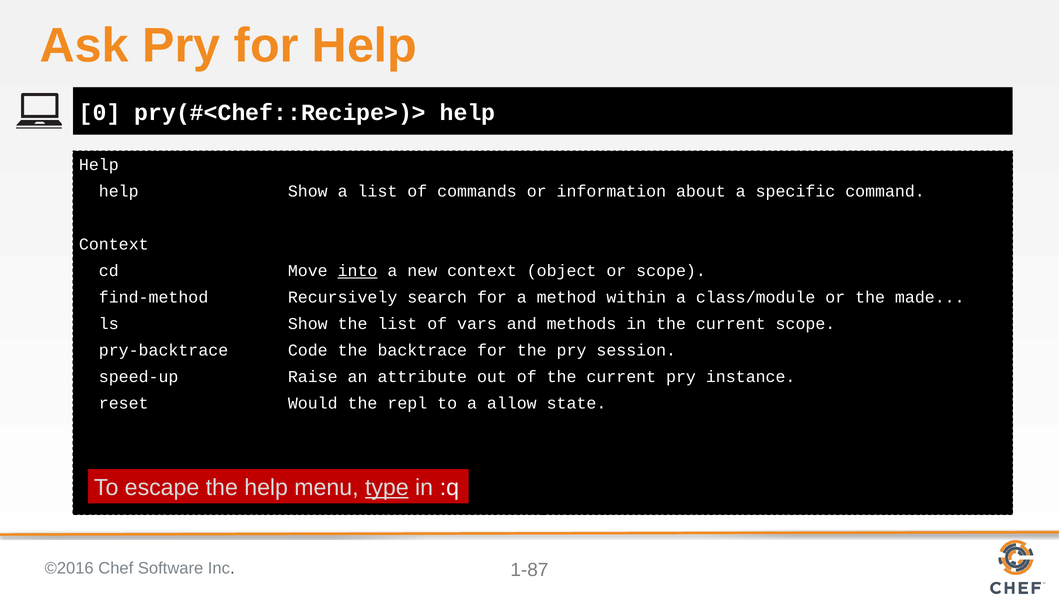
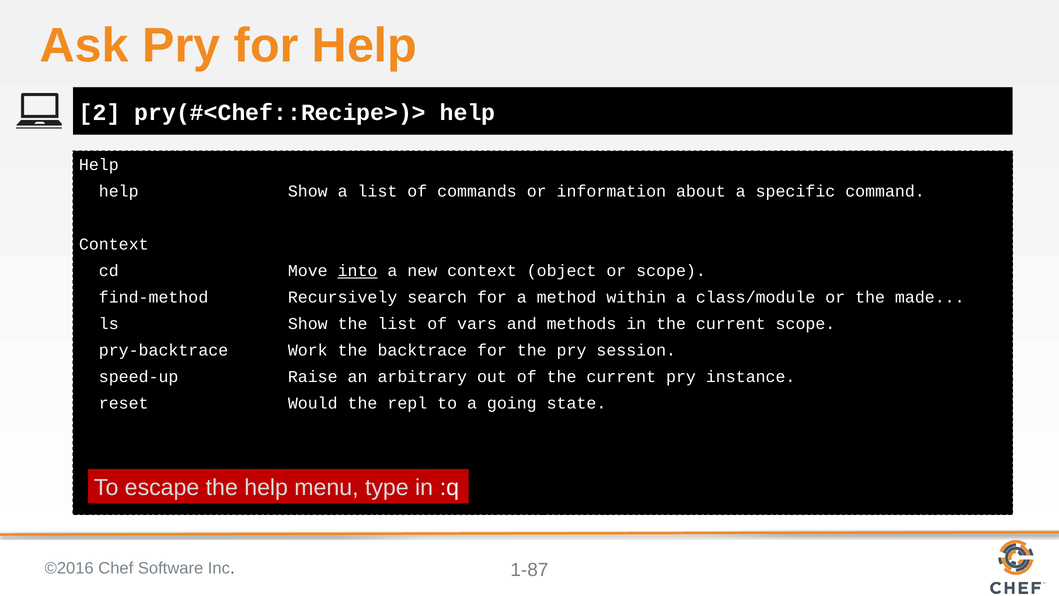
0: 0 -> 2 (100, 112)
Code: Code -> Work (308, 350)
attribute: attribute -> arbitrary (422, 377)
allow: allow -> going (512, 403)
type underline: present -> none (387, 488)
